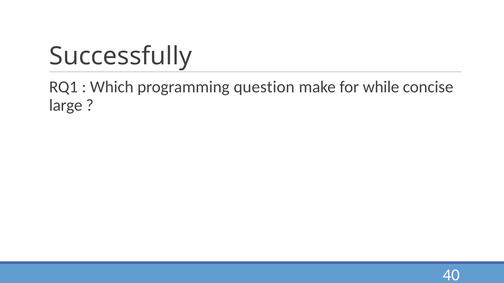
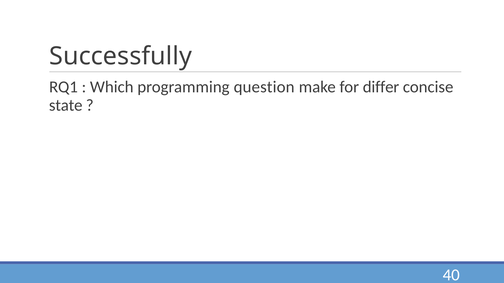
while: while -> differ (381, 87)
large: large -> state (66, 105)
